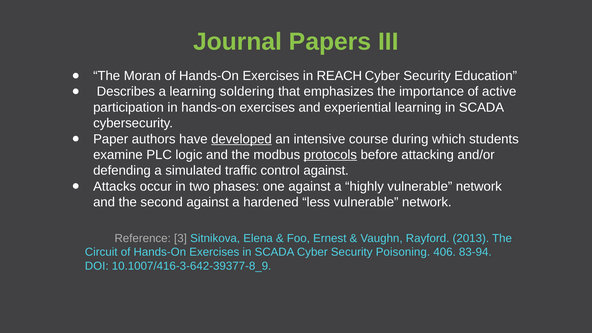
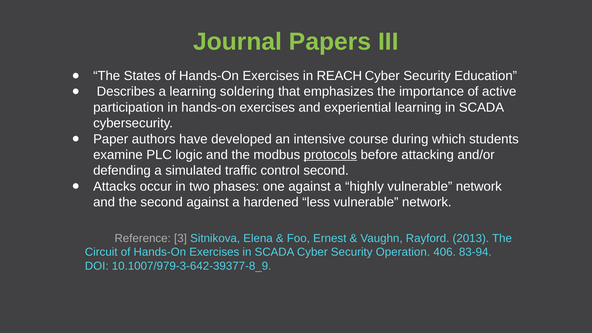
Moran: Moran -> States (142, 76)
developed underline: present -> none (241, 139)
control against: against -> second (326, 171)
Poisoning: Poisoning -> Operation (403, 252)
10.1007/416-3-642-39377-8_9: 10.1007/416-3-642-39377-8_9 -> 10.1007/979-3-642-39377-8_9 (192, 266)
